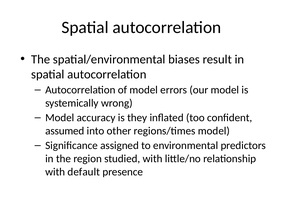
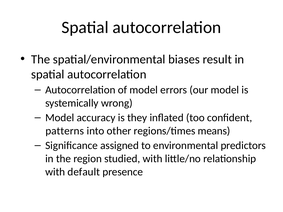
assumed: assumed -> patterns (65, 131)
regions/times model: model -> means (214, 131)
